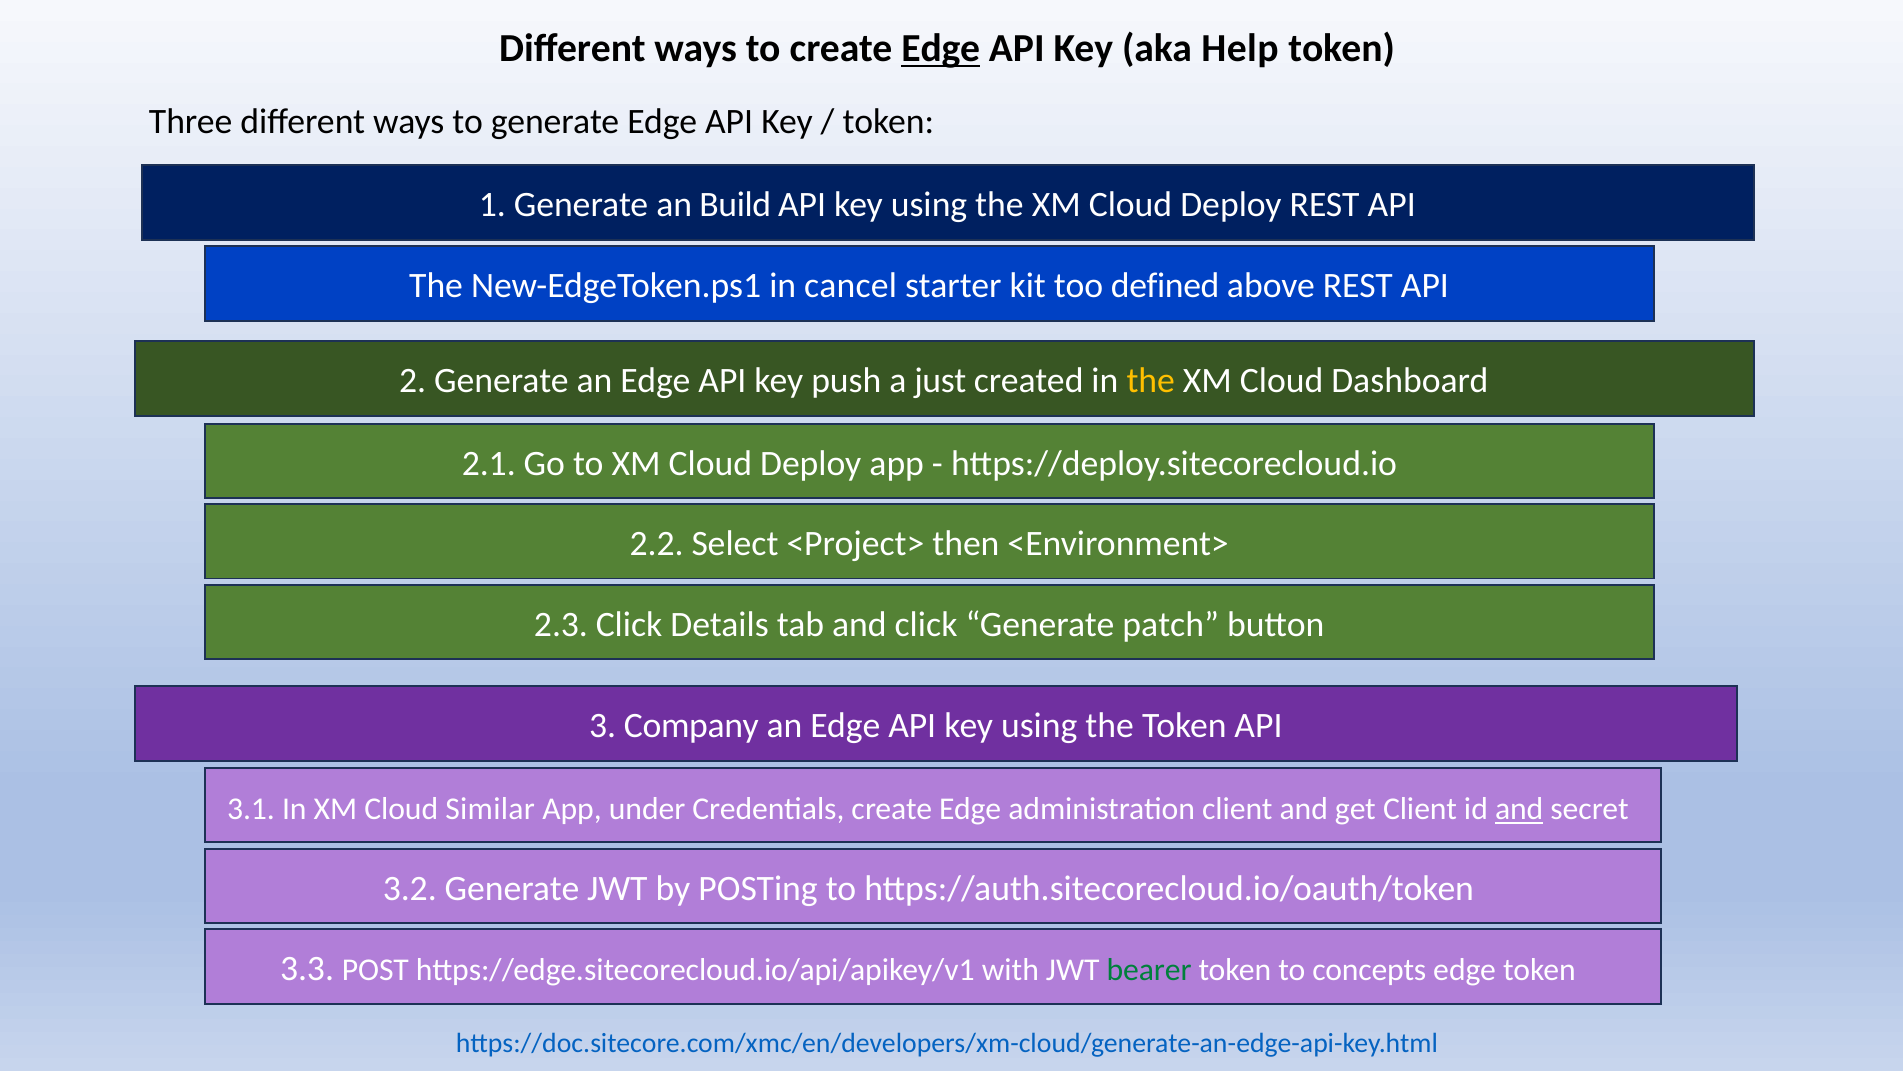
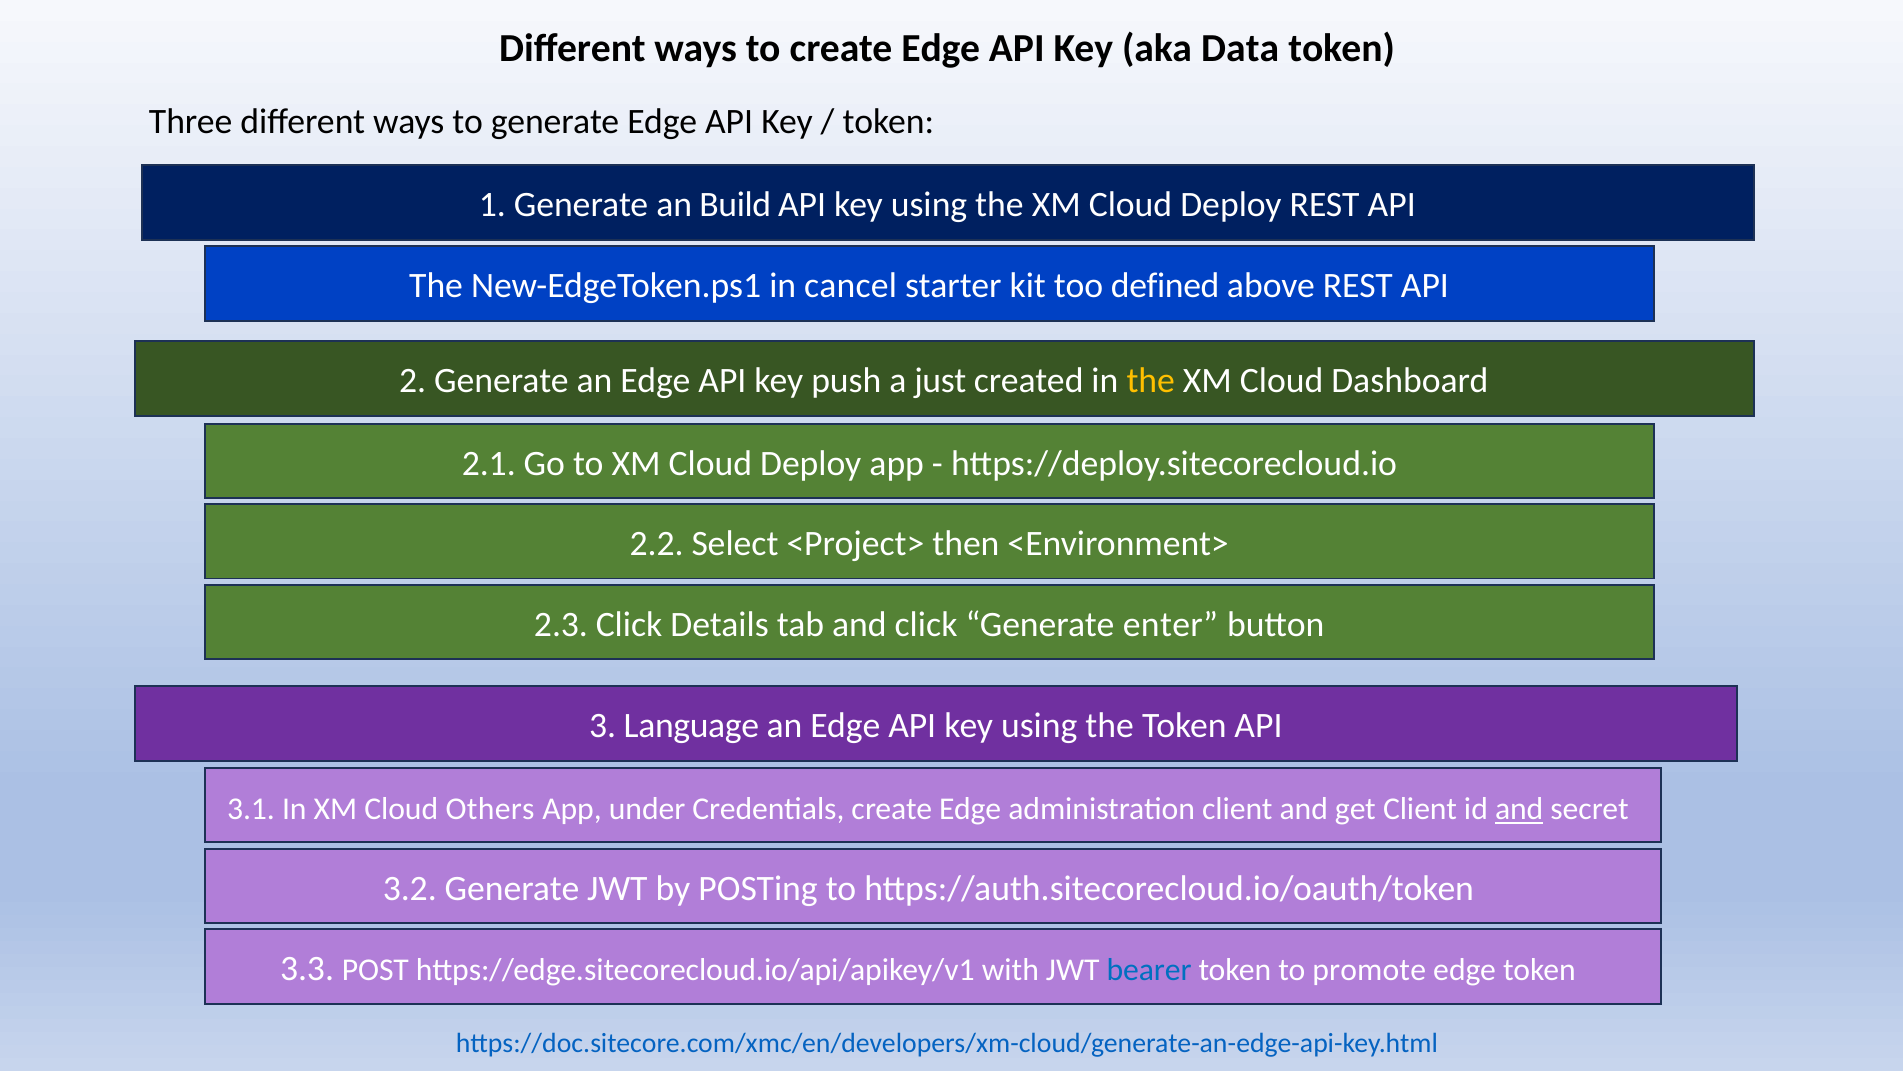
Edge underline: present -> none (941, 49)
Help: Help -> Data (1240, 49)
patch: patch -> enter (1171, 624)
Company: Company -> Language (691, 726)
Similar: Similar -> Others (490, 809)
bearer colour: green -> blue (1149, 970)
concepts: concepts -> promote (1369, 970)
